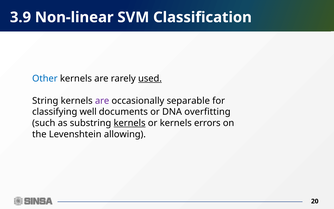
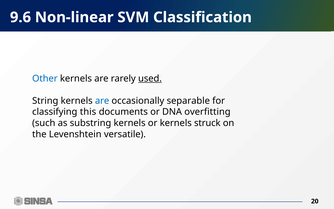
3.9: 3.9 -> 9.6 (20, 17)
are colour: purple -> blue (102, 101)
well: well -> this (88, 112)
kernels underline: present -> none (130, 123)
errors: errors -> struck (207, 123)
allowing: allowing -> versatile (125, 134)
